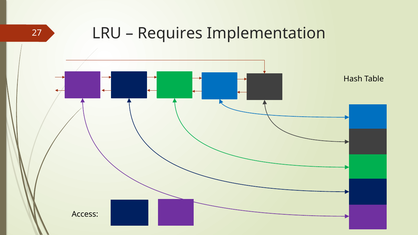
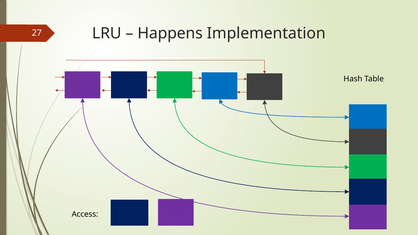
Requires: Requires -> Happens (170, 33)
